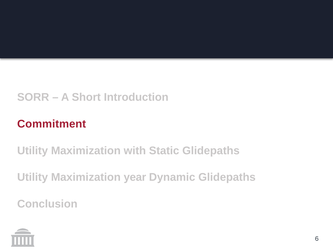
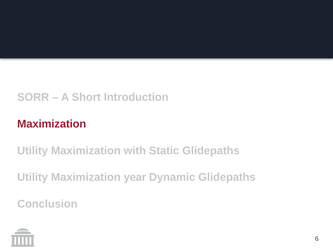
Commitment: Commitment -> Maximization (52, 124)
